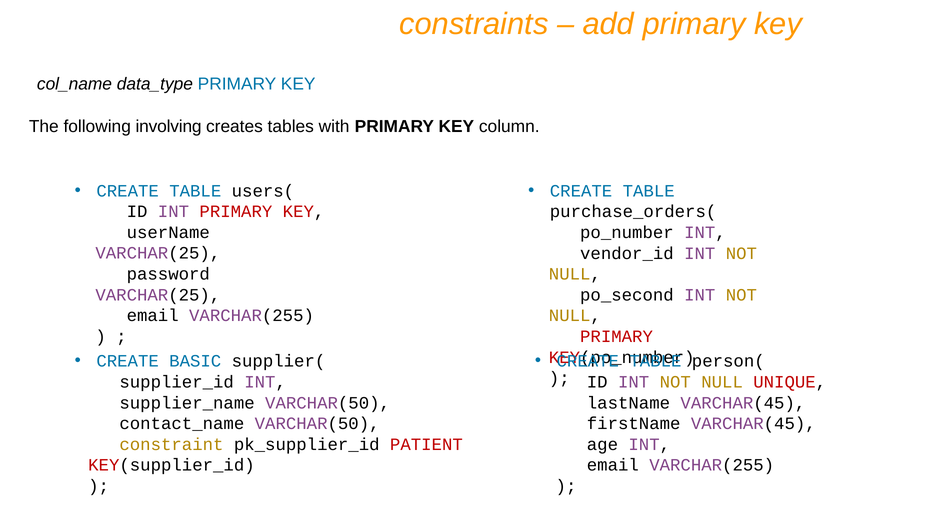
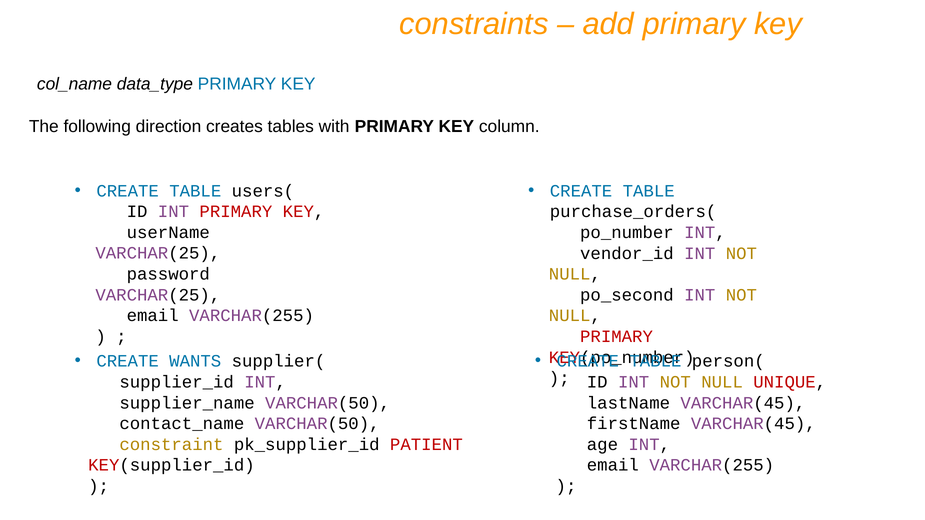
involving: involving -> direction (169, 126)
BASIC: BASIC -> WANTS (195, 361)
